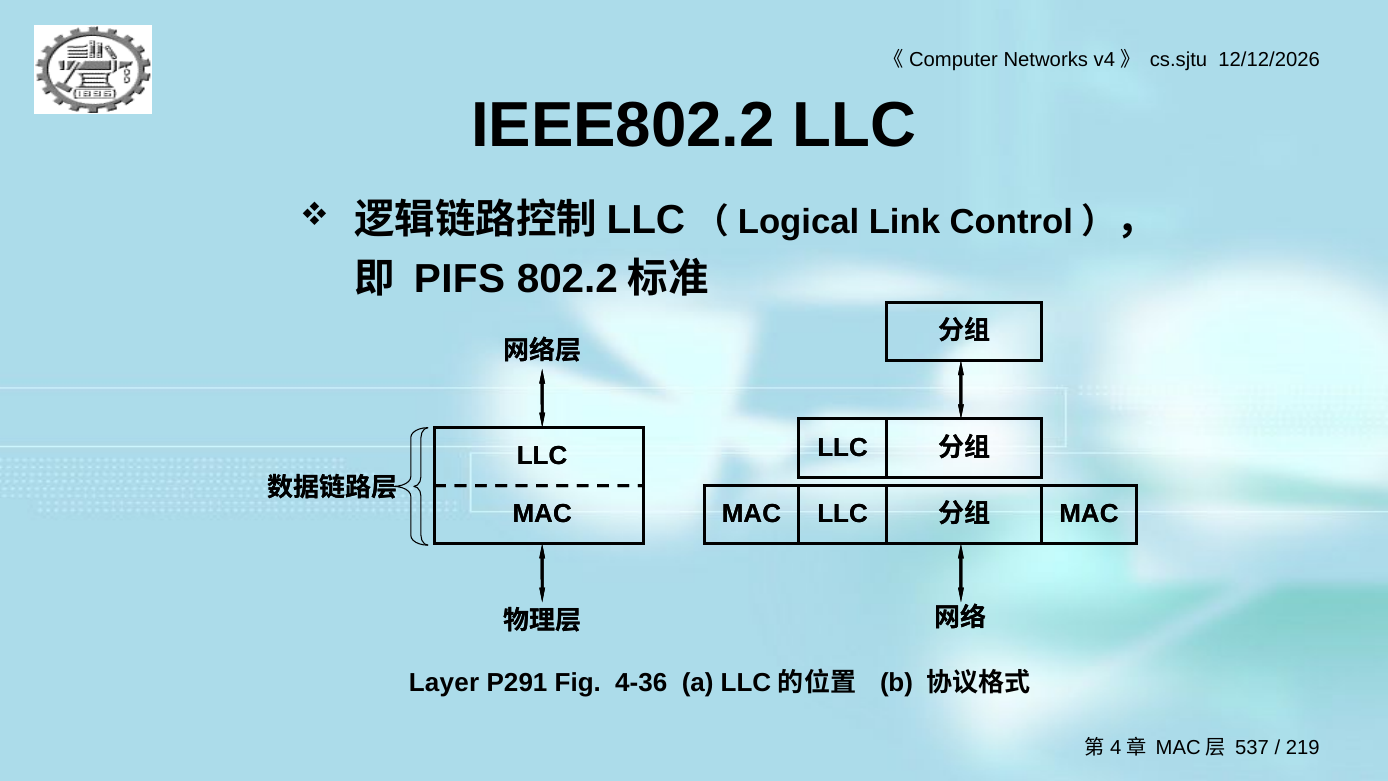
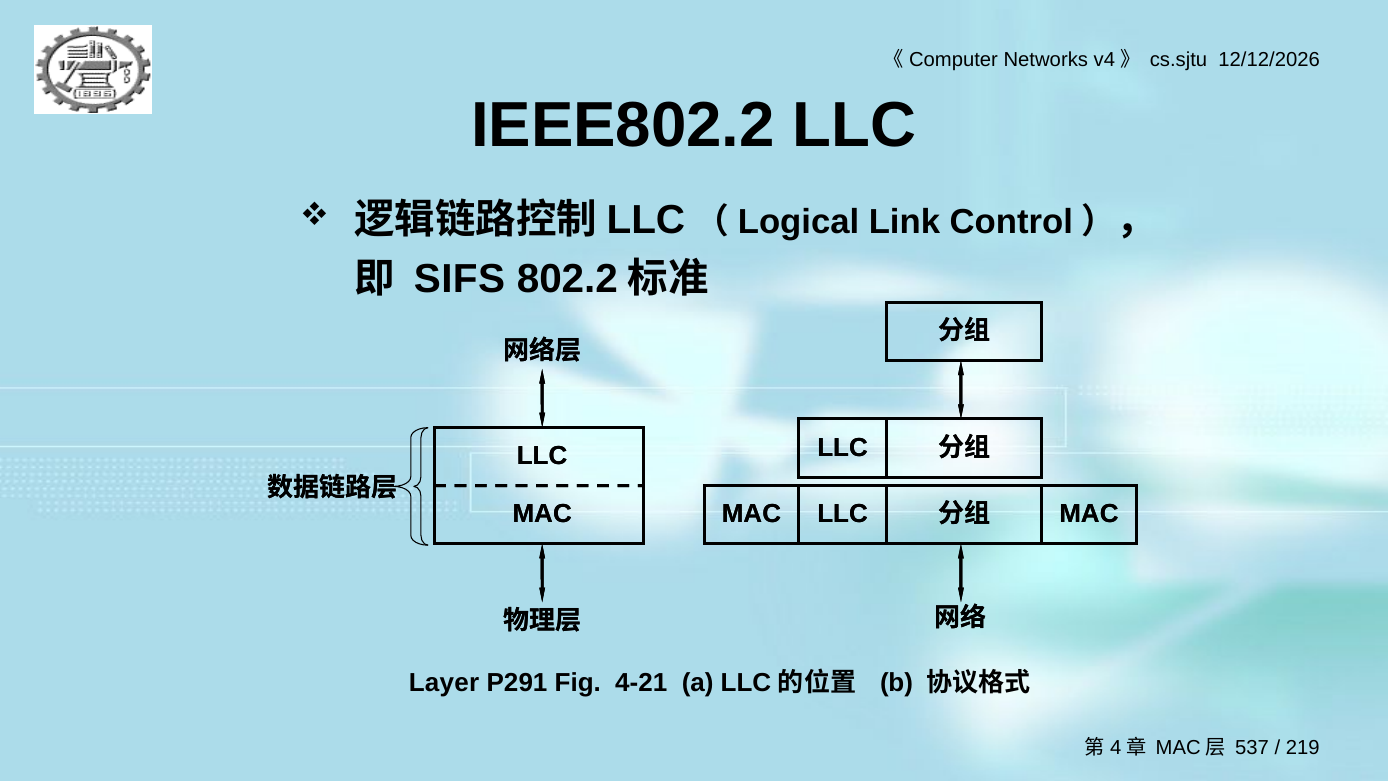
PIFS: PIFS -> SIFS (459, 279)
4-36: 4-36 -> 4-21 (641, 683)
